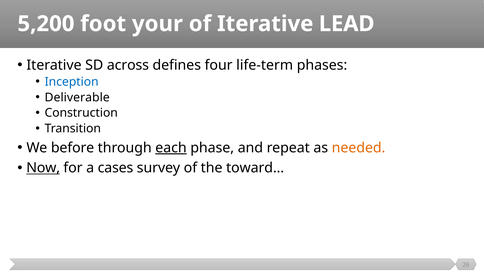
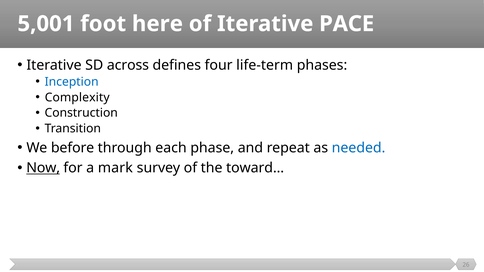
5,200: 5,200 -> 5,001 (46, 24)
your: your -> here (157, 24)
LEAD: LEAD -> PACE (347, 24)
Deliverable: Deliverable -> Complexity (77, 97)
each underline: present -> none (171, 148)
needed colour: orange -> blue (359, 148)
cases: cases -> mark (115, 168)
